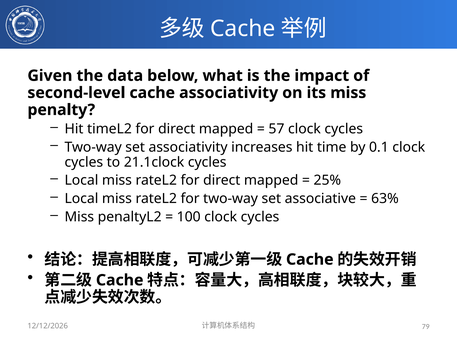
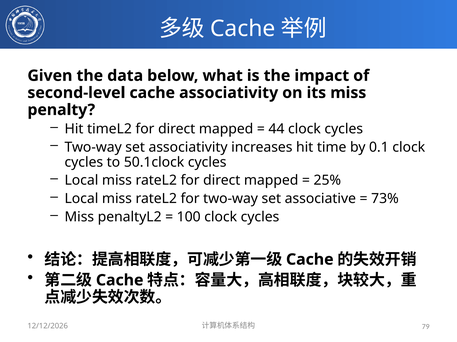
57: 57 -> 44 (276, 129)
21.1clock: 21.1clock -> 50.1clock (154, 162)
63%: 63% -> 73% (385, 199)
